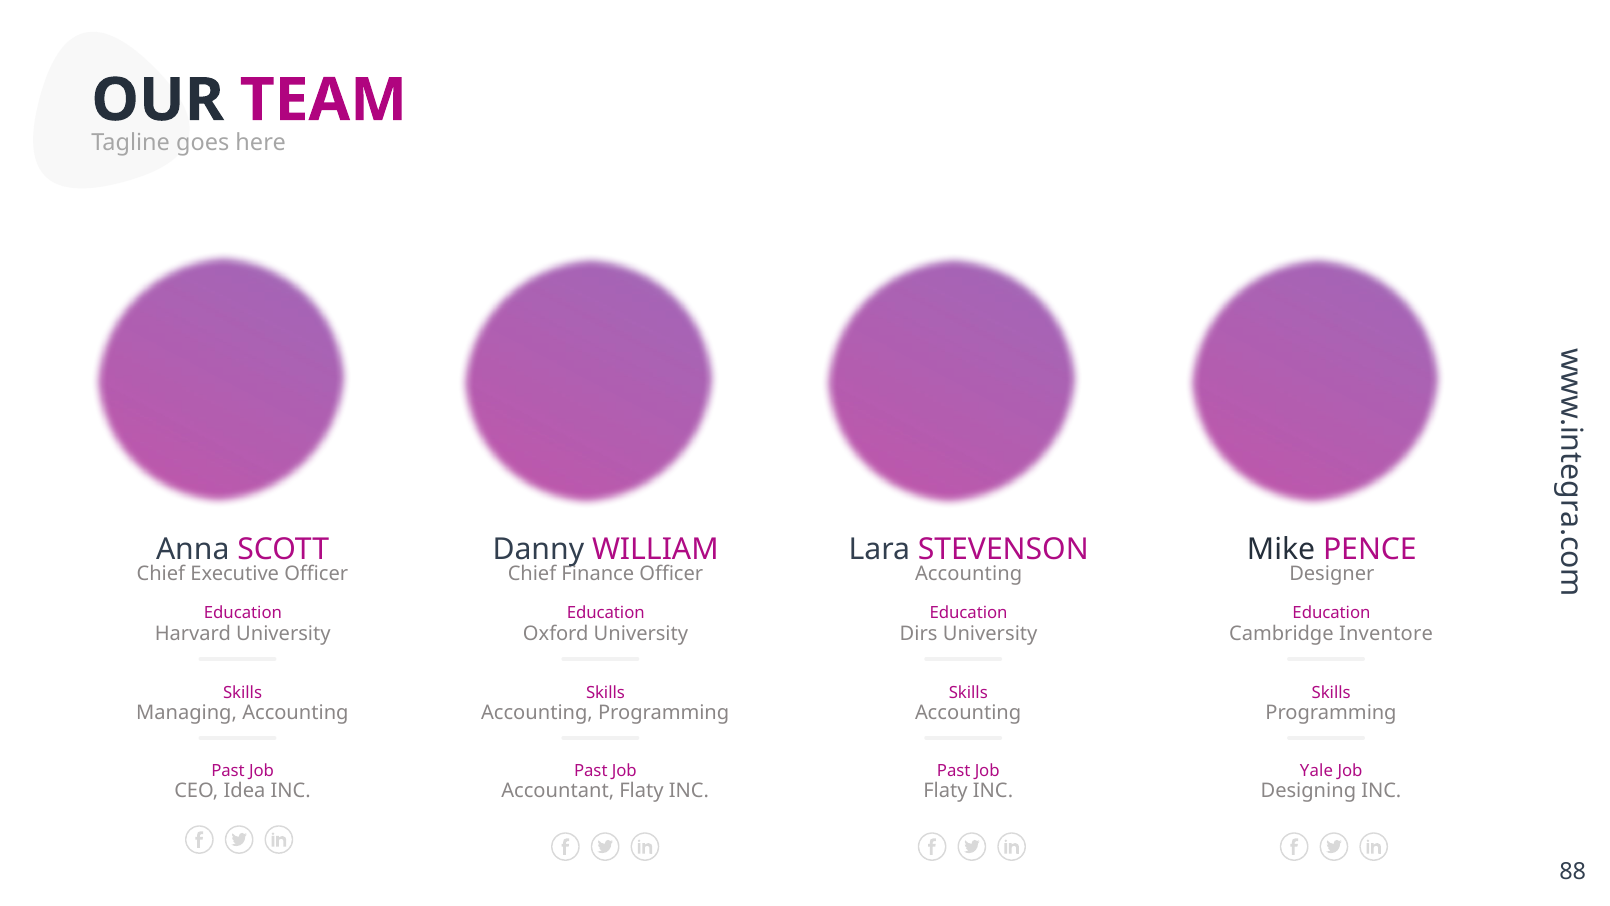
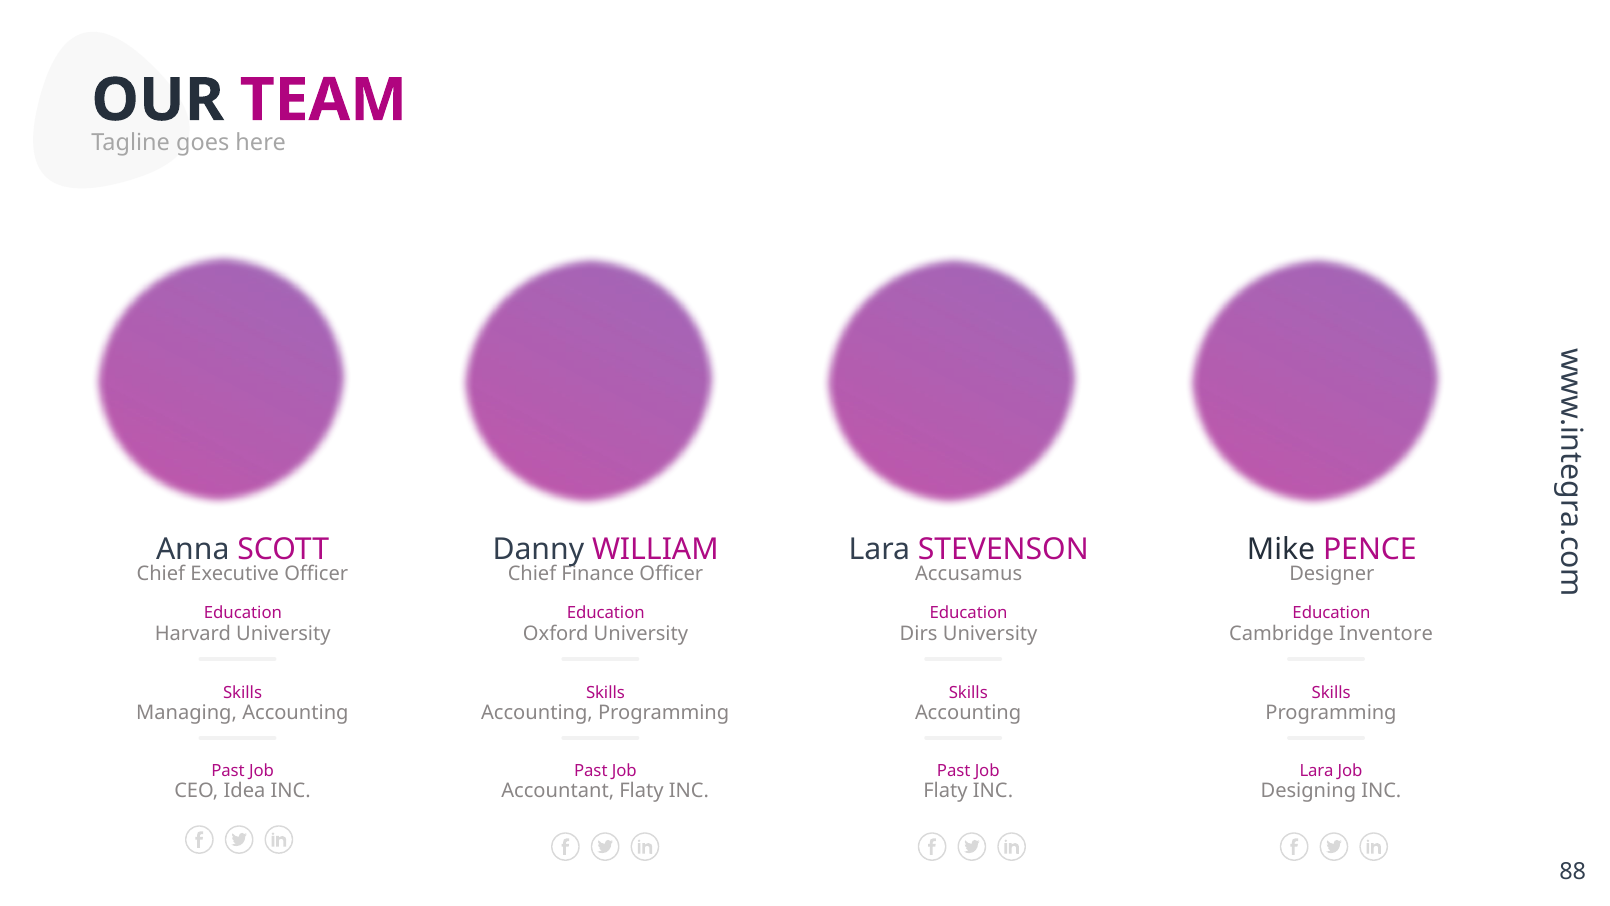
Accounting: Accounting -> Accusamus (969, 574)
Yale: Yale -> Lara (1317, 771)
